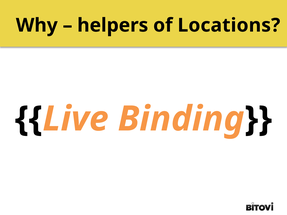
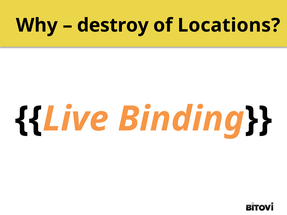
helpers: helpers -> destroy (113, 25)
